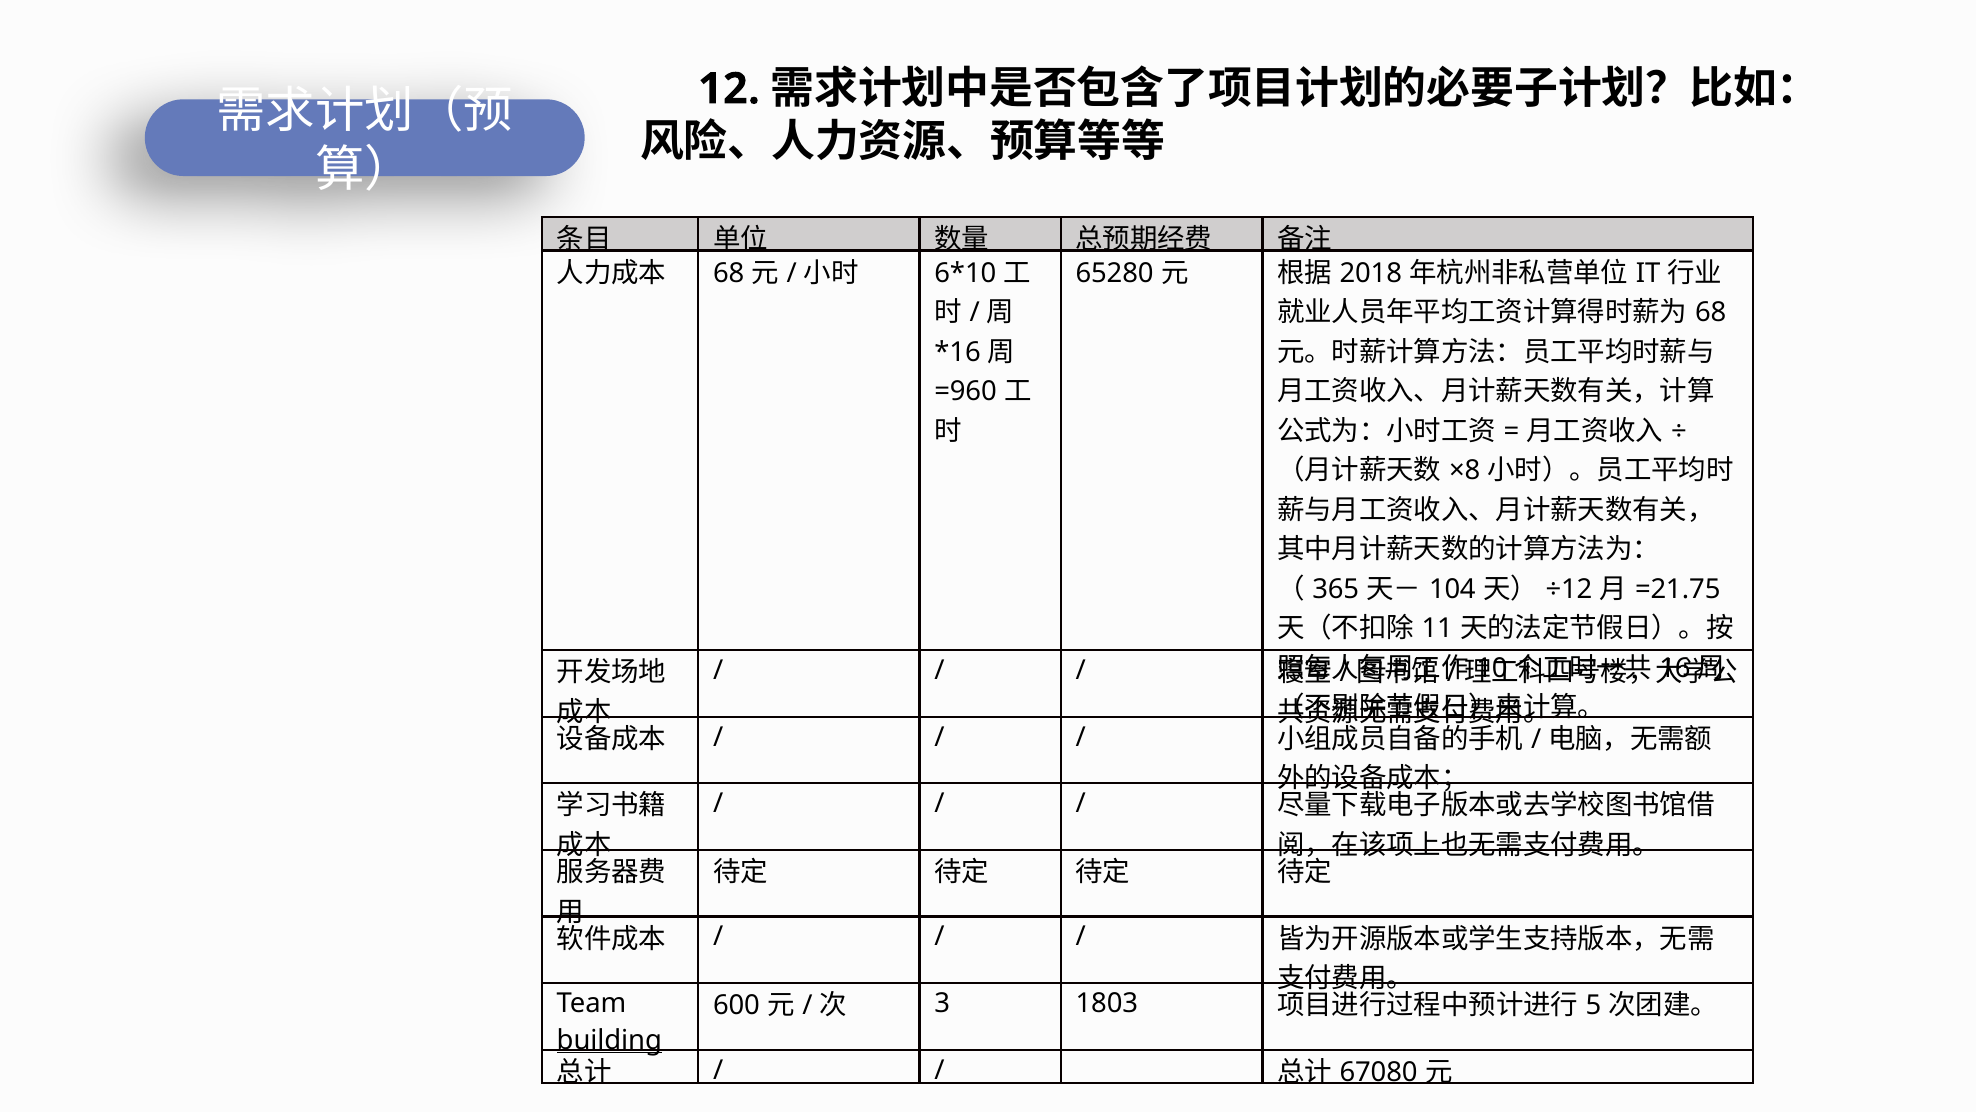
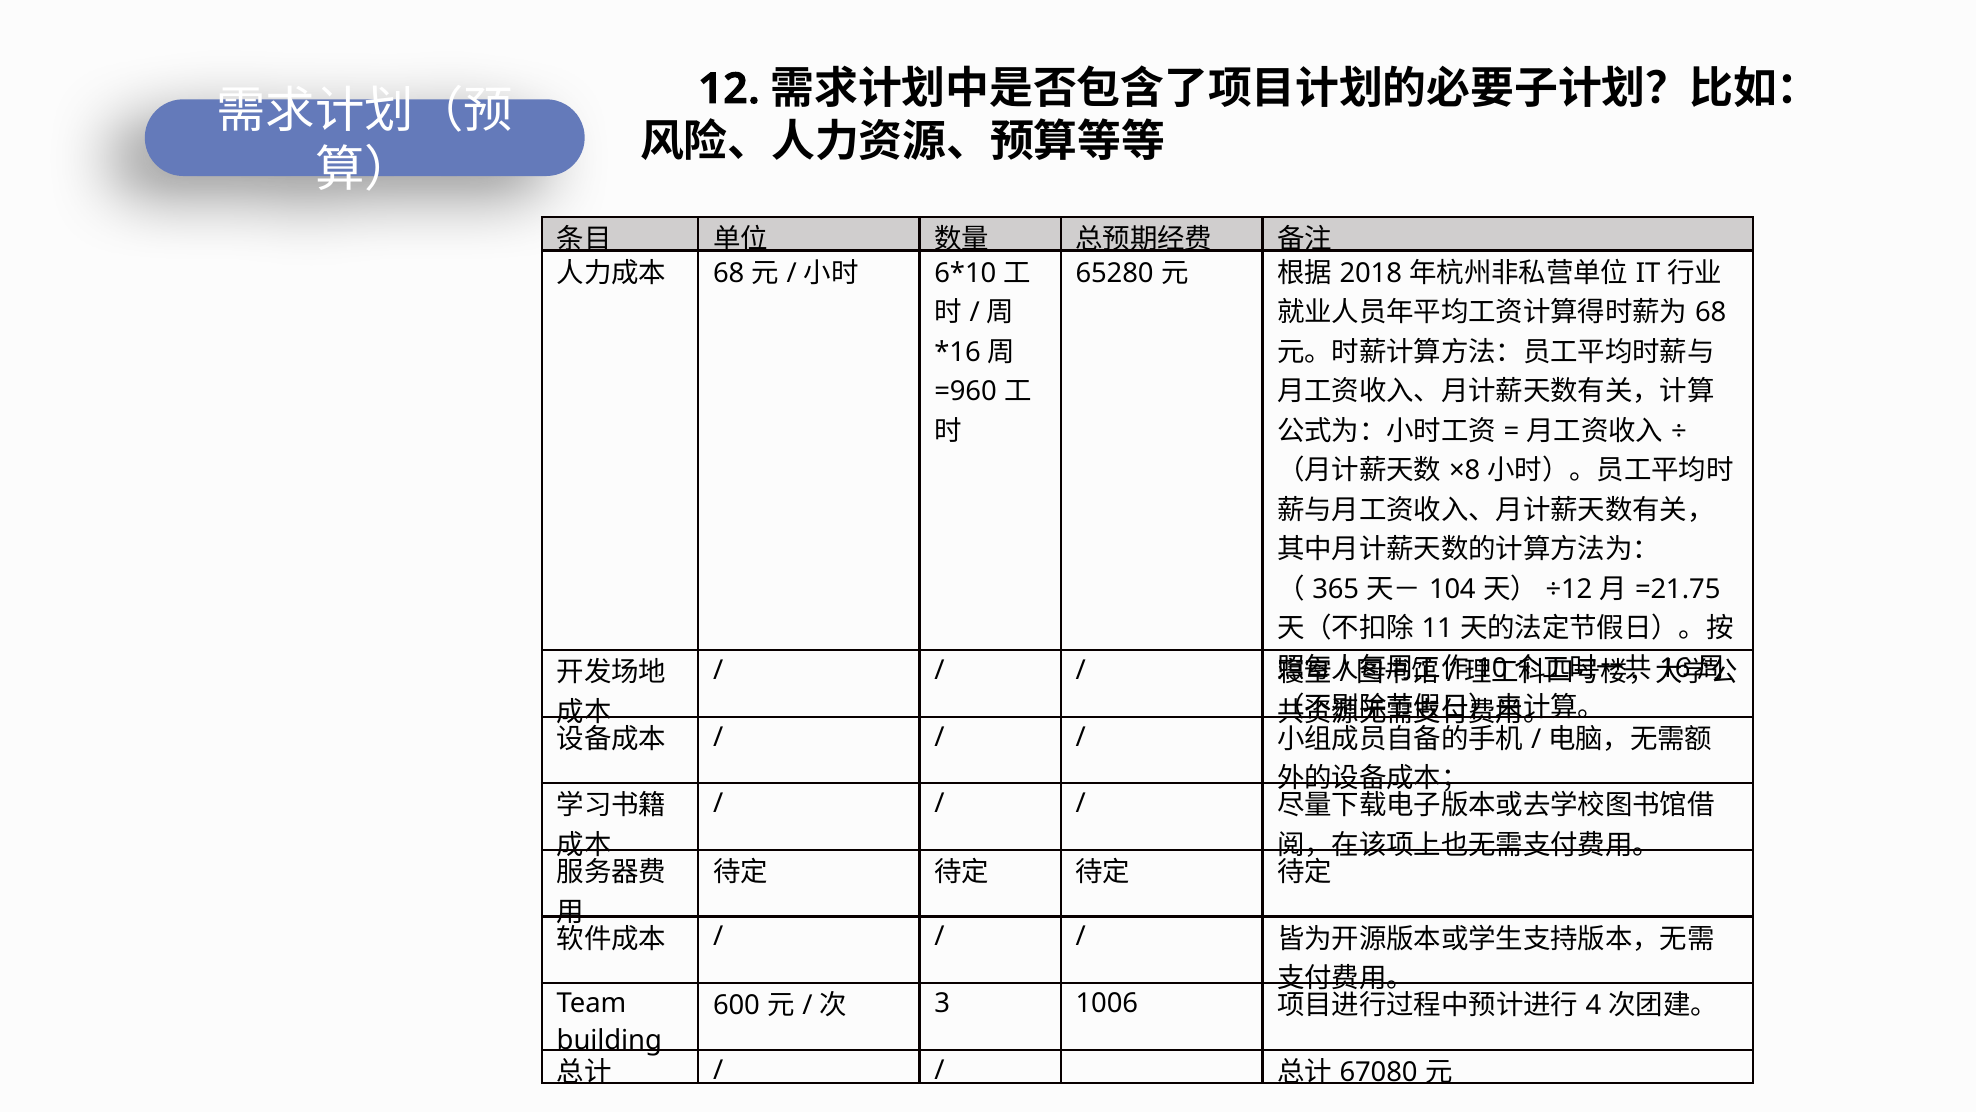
1803: 1803 -> 1006 (1107, 1003)
5: 5 -> 4 (1594, 1006)
building underline: present -> none (609, 1041)
